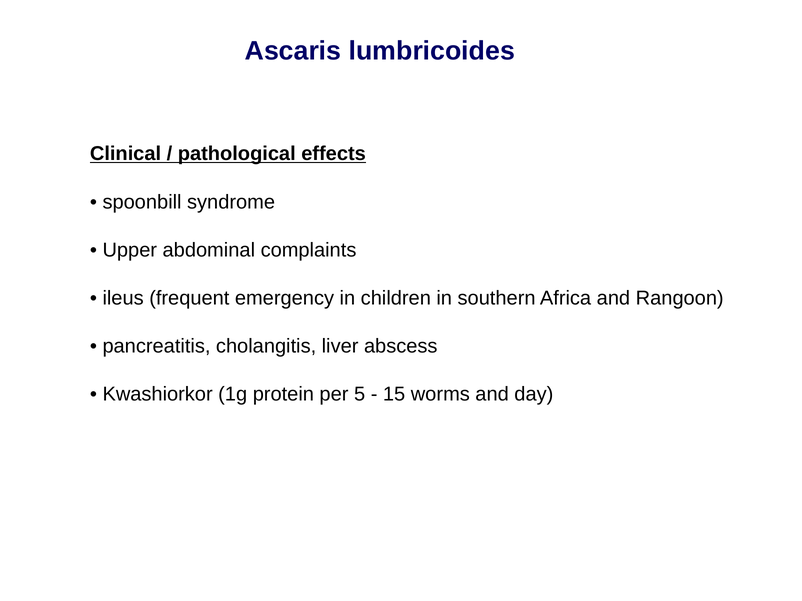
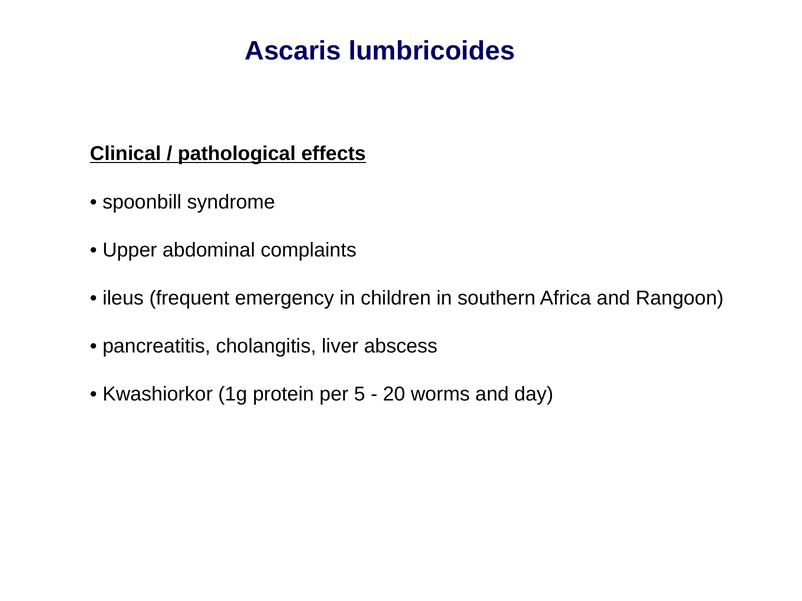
15: 15 -> 20 (394, 395)
